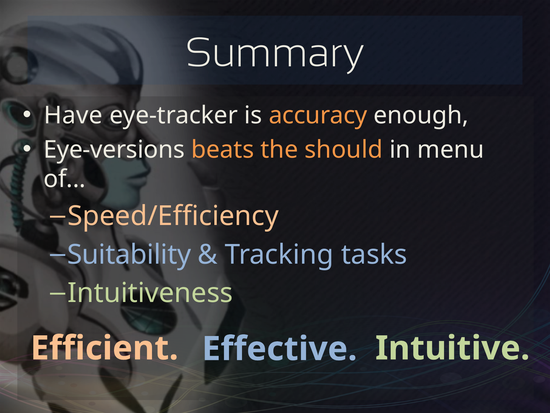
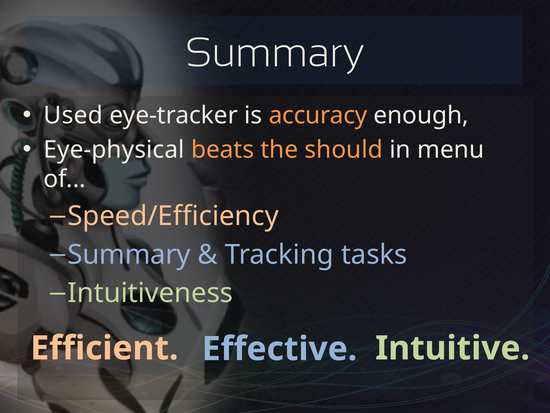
Have: Have -> Used (73, 115)
Eye-versions: Eye-versions -> Eye-physical (114, 150)
Suitability: Suitability -> Summary (129, 254)
